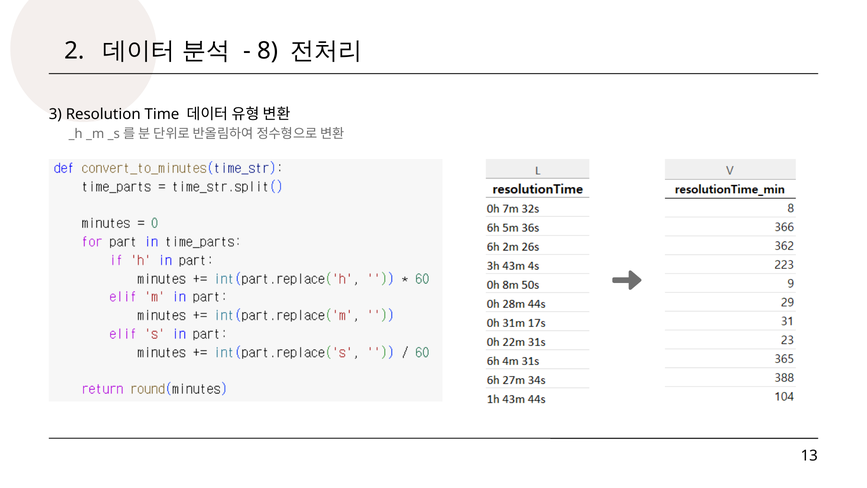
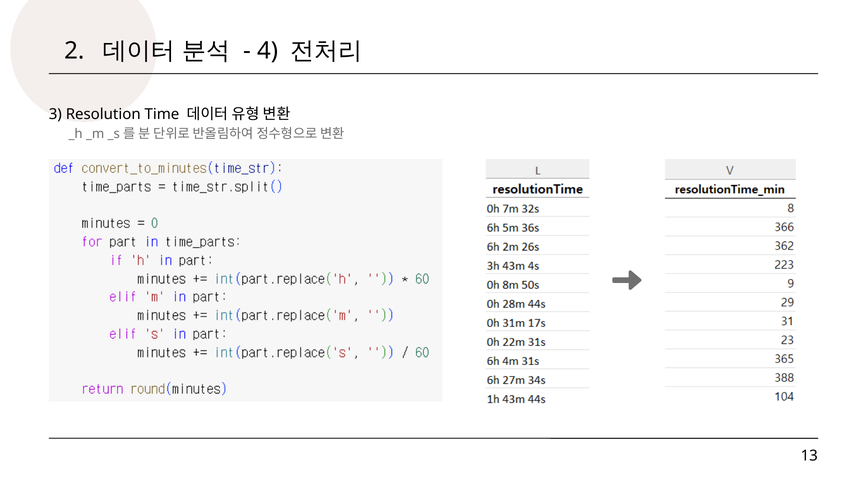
8: 8 -> 4 (268, 51)
